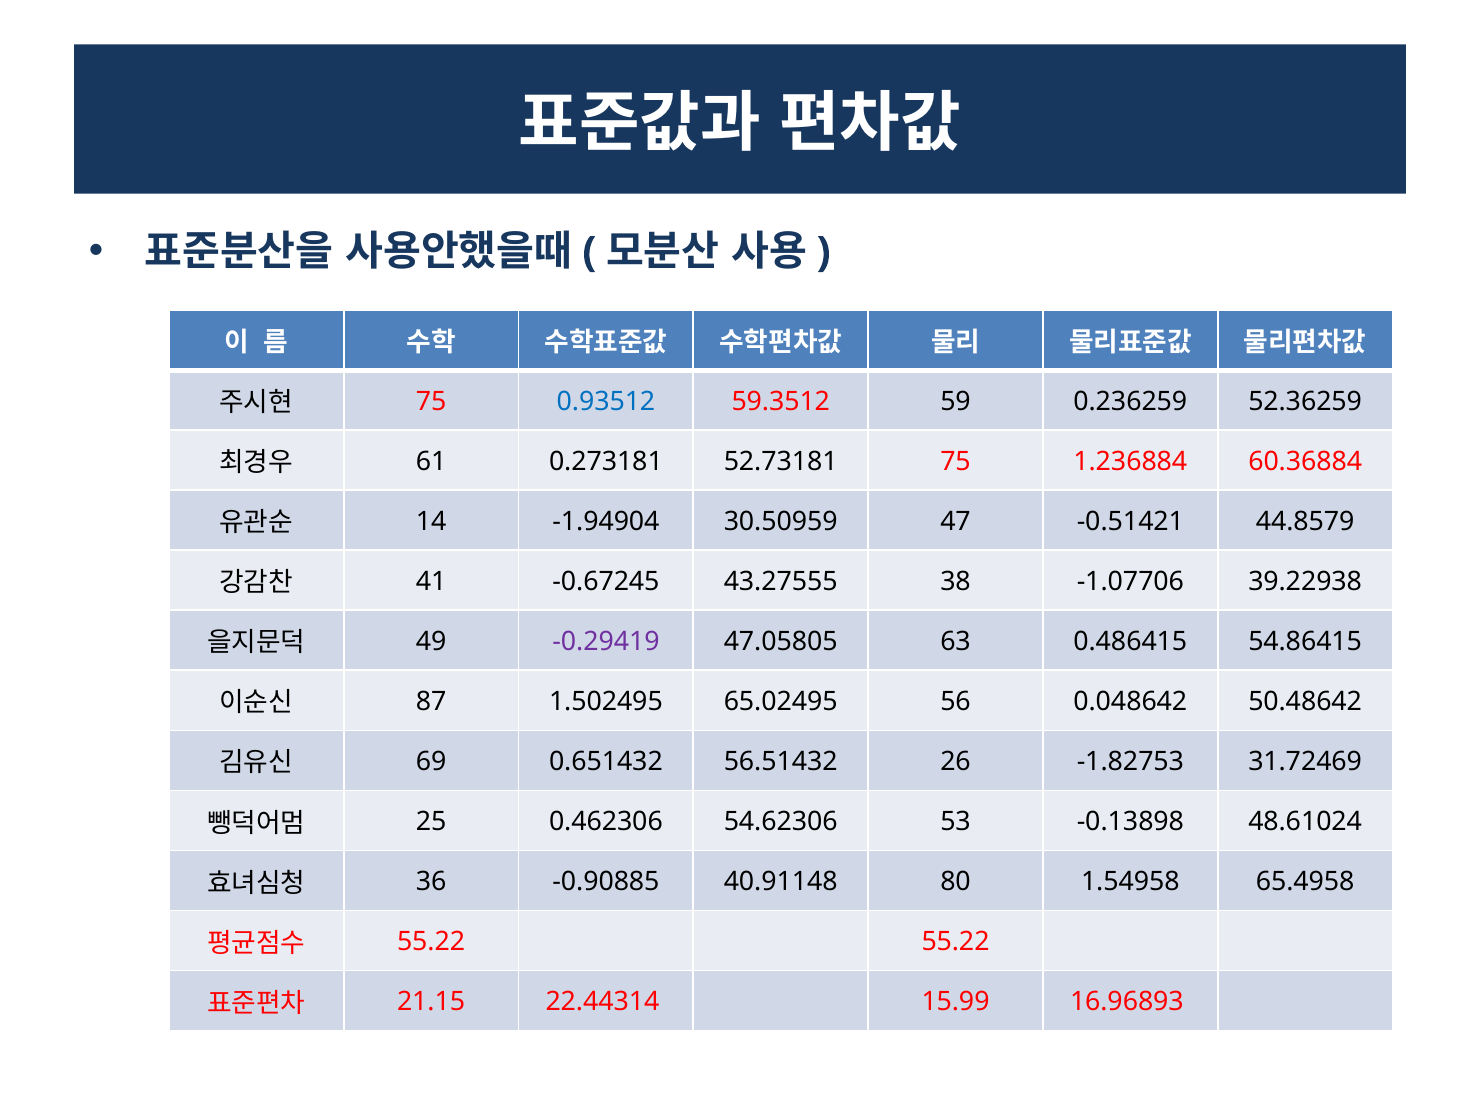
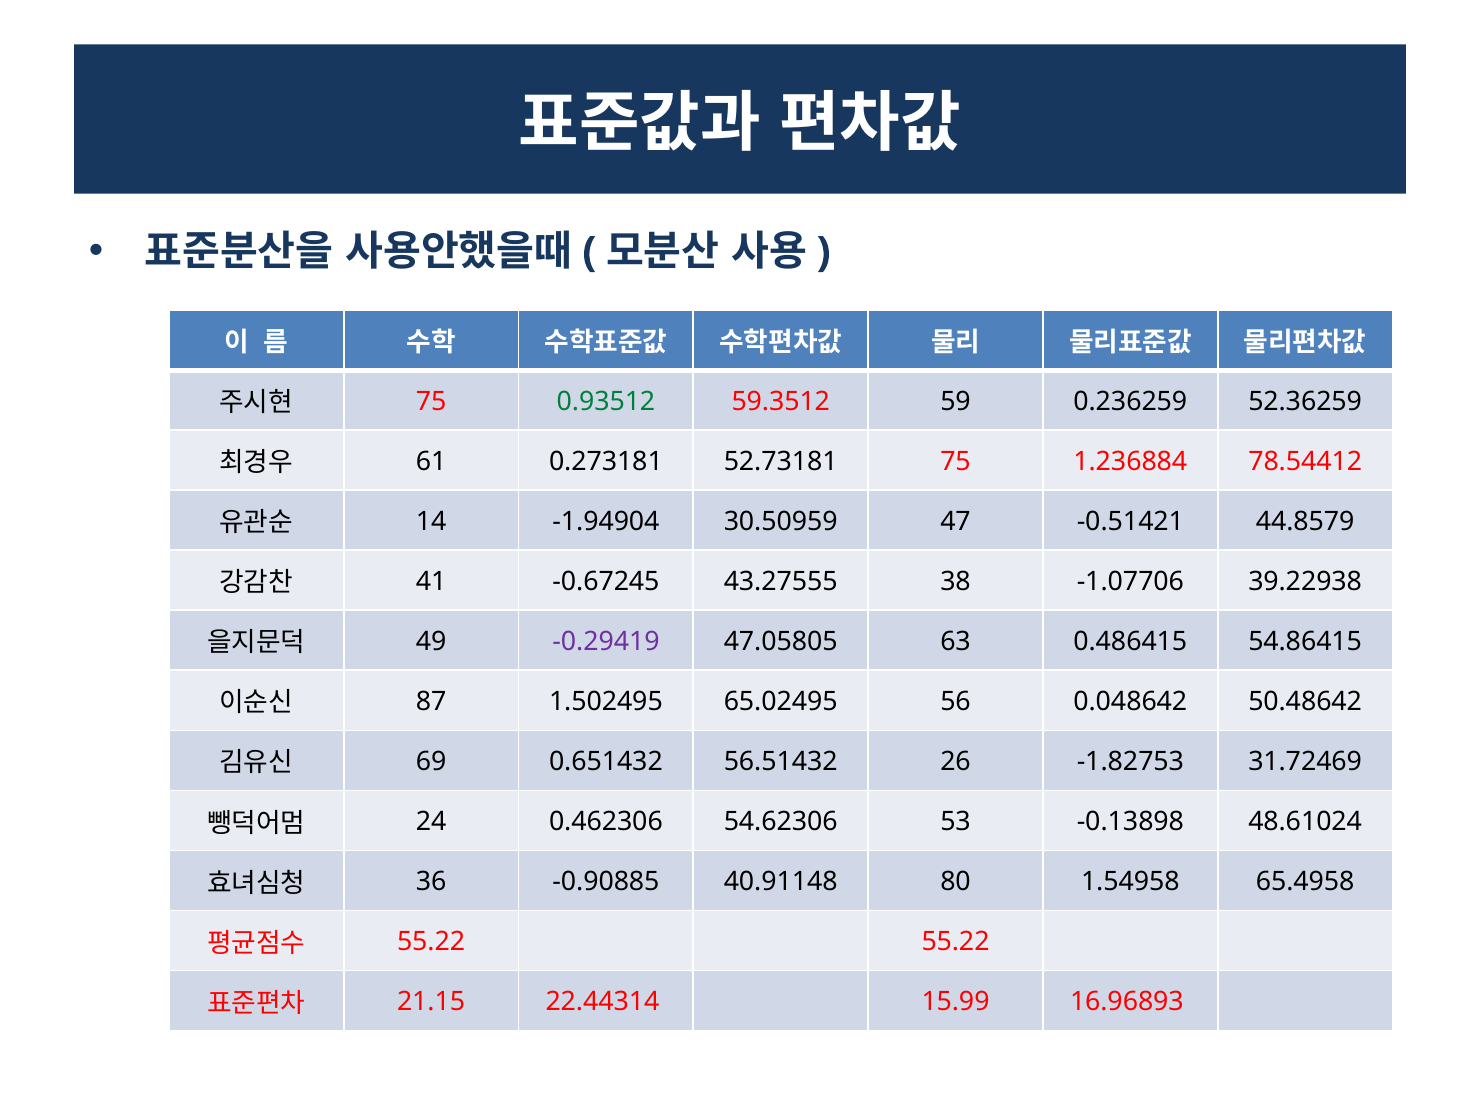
0.93512 colour: blue -> green (606, 402)
60.36884: 60.36884 -> 78.54412 (1305, 462)
25: 25 -> 24 (431, 822)
